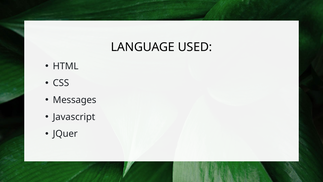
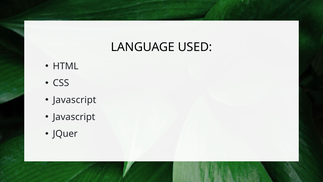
Messages: Messages -> Javascript (75, 100)
